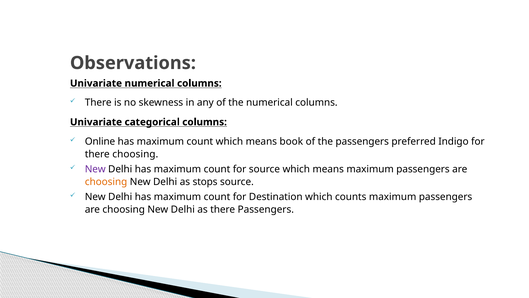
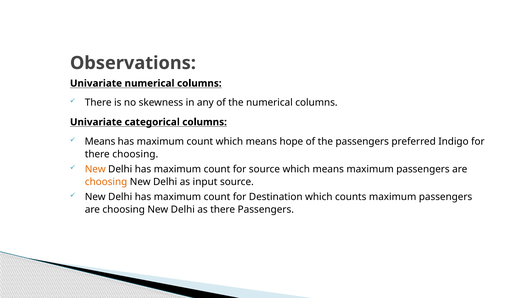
Online: Online -> Means (100, 141)
book: book -> hope (291, 141)
New colour: purple -> orange (95, 169)
stops: stops -> input (205, 182)
